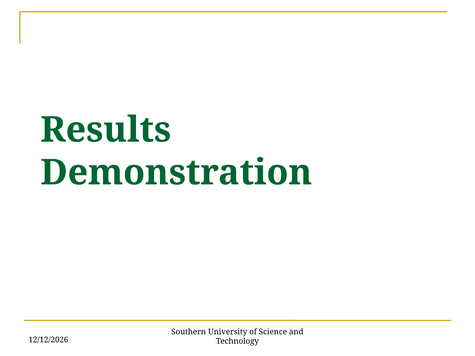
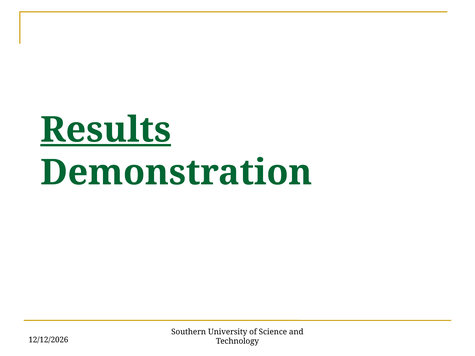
Results underline: none -> present (106, 130)
